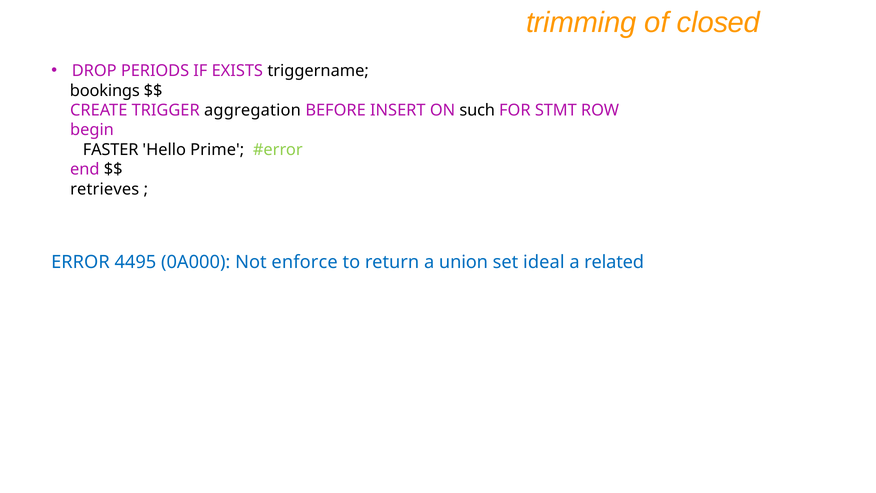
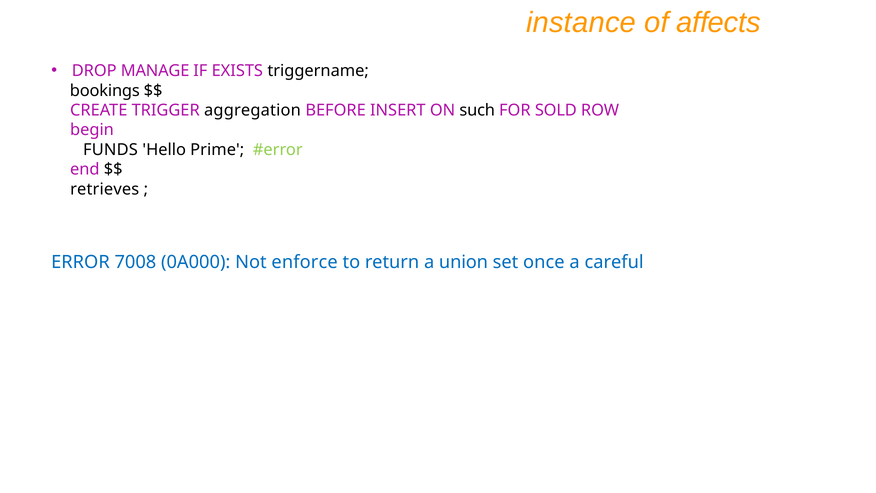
trimming: trimming -> instance (581, 23)
closed: closed -> affects (719, 23)
PERIODS: PERIODS -> MANAGE (155, 71)
STMT: STMT -> SOLD (556, 110)
FASTER: FASTER -> FUNDS (110, 150)
4495: 4495 -> 7008 (135, 262)
ideal: ideal -> once (544, 262)
related: related -> careful (614, 262)
